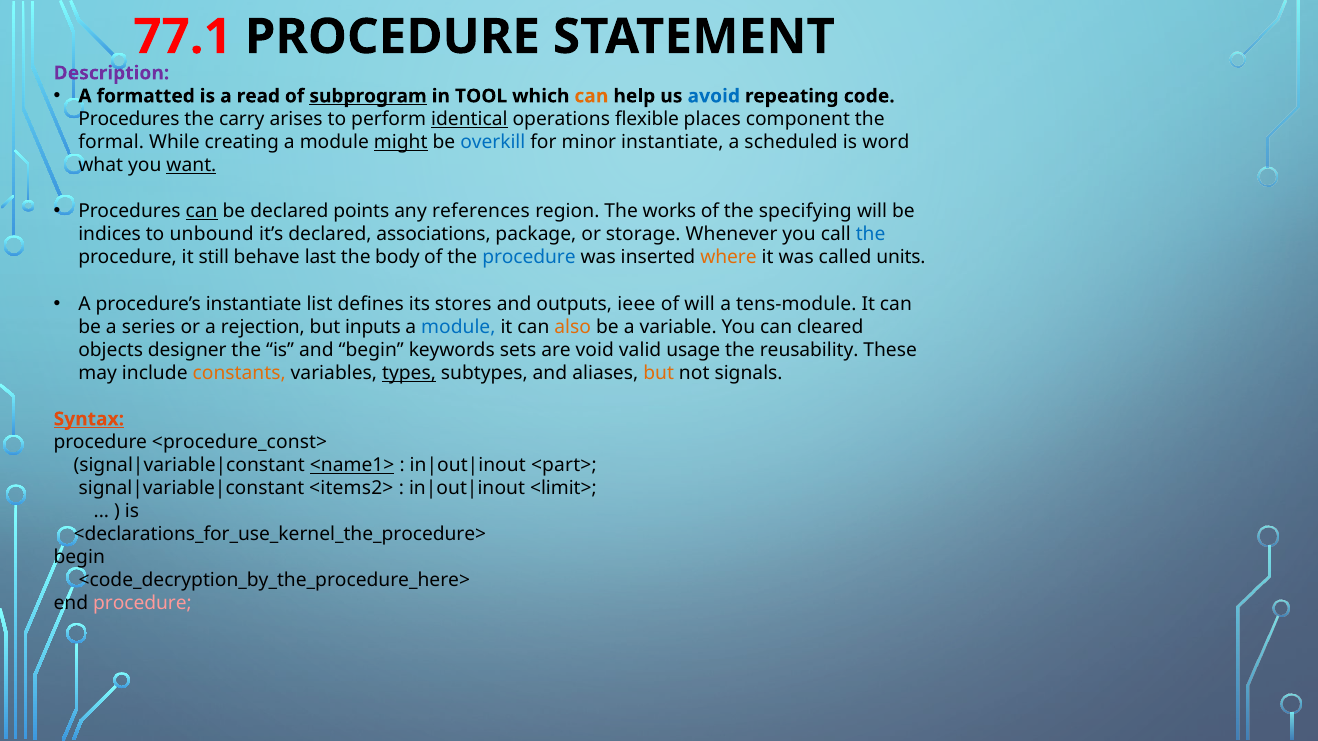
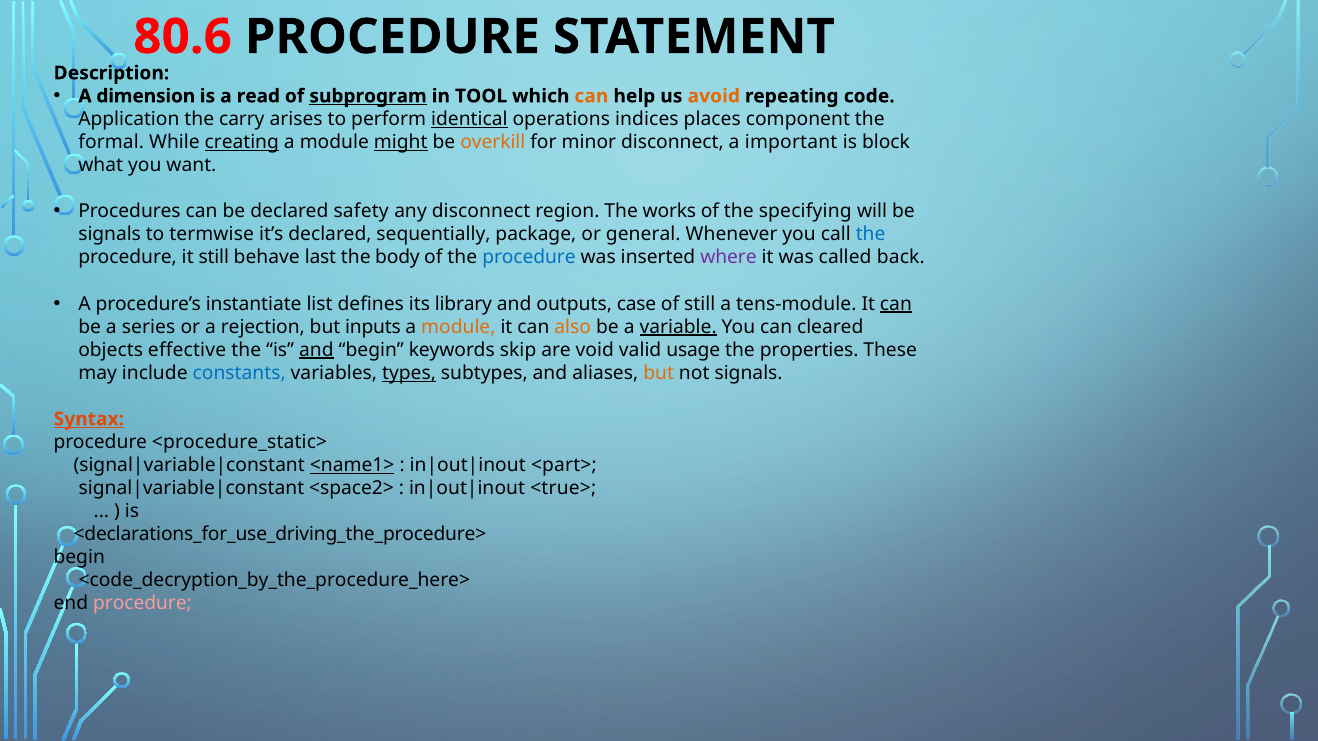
77.1: 77.1 -> 80.6 (183, 37)
Description colour: purple -> black (111, 73)
formatted: formatted -> dimension (146, 96)
avoid colour: blue -> orange (714, 96)
Procedures: Procedures -> Application (129, 119)
flexible: flexible -> indices (647, 119)
creating underline: none -> present (242, 142)
overkill colour: blue -> orange (493, 142)
minor instantiate: instantiate -> disconnect (672, 142)
scheduled: scheduled -> important (791, 142)
word: word -> block (886, 142)
want underline: present -> none (191, 165)
can underline: present -> none (202, 212)
points: points -> safety (361, 212)
any references: references -> disconnect (481, 212)
indices: indices -> signals (110, 235)
unbound: unbound -> termwise (212, 235)
associations: associations -> sequentially (434, 235)
storage: storage -> general (643, 235)
where colour: orange -> purple (729, 258)
units: units -> back (901, 258)
stores: stores -> library (463, 304)
ieee: ieee -> case (637, 304)
of will: will -> still (700, 304)
can underline: none -> present (896, 304)
module colour: blue -> orange (458, 327)
variable underline: none -> present (678, 327)
designer: designer -> effective (187, 350)
and underline: none -> present (316, 350)
sets: sets -> skip (518, 350)
reusability: reusability -> properties (809, 350)
constants colour: orange -> blue (239, 373)
<procedure_const>: <procedure_const> -> <procedure_static> (240, 442)
<items2>: <items2> -> <space2> (351, 488)
<limit>: <limit> -> <true> (563, 488)
<declarations_for_use_kernel_the_procedure>: <declarations_for_use_kernel_the_procedure> -> <declarations_for_use_driving_the_procedure> (280, 535)
